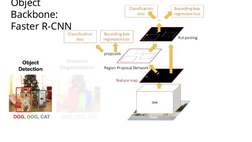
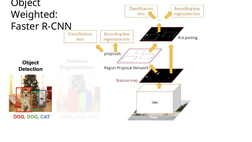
Backbone: Backbone -> Weighted (34, 15)
